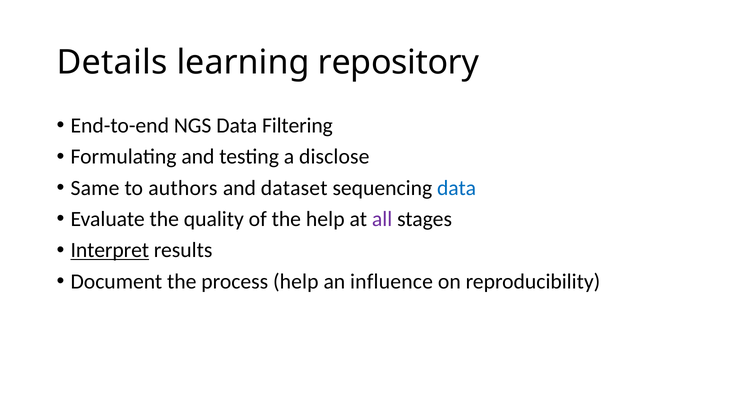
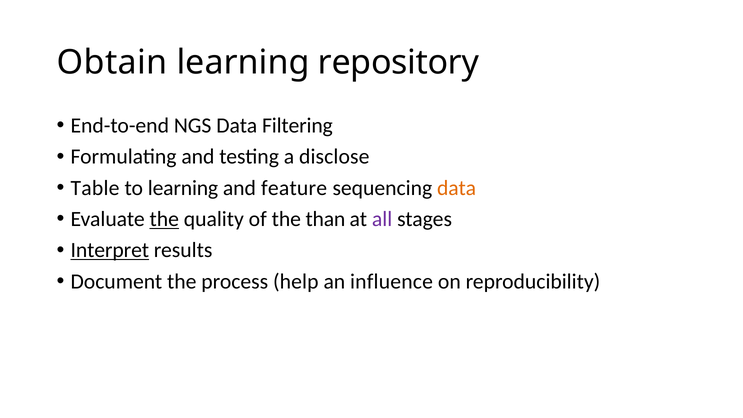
Details: Details -> Obtain (112, 62)
Same: Same -> Table (95, 188)
to authors: authors -> learning (183, 188)
dataset: dataset -> feature (294, 188)
data colour: blue -> orange (457, 188)
the underline: none -> present (164, 219)
the help: help -> than (325, 219)
